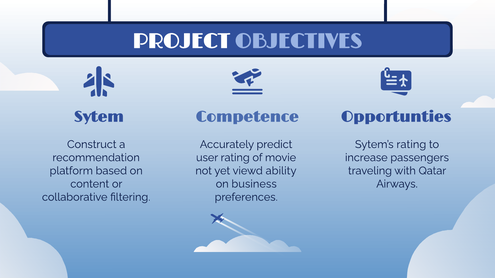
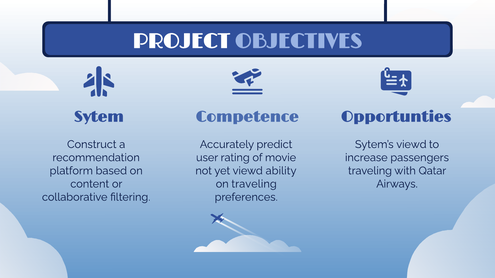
Sytem’s rating: rating -> viewd (411, 145)
on business: business -> traveling (254, 184)
